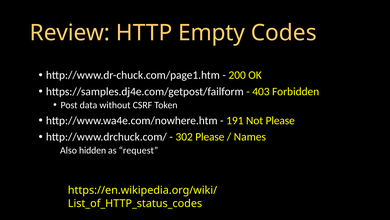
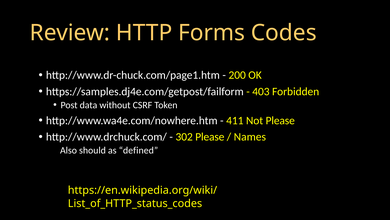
Empty: Empty -> Forms (212, 33)
191: 191 -> 411 (235, 120)
hidden: hidden -> should (92, 150)
request: request -> defined (138, 150)
